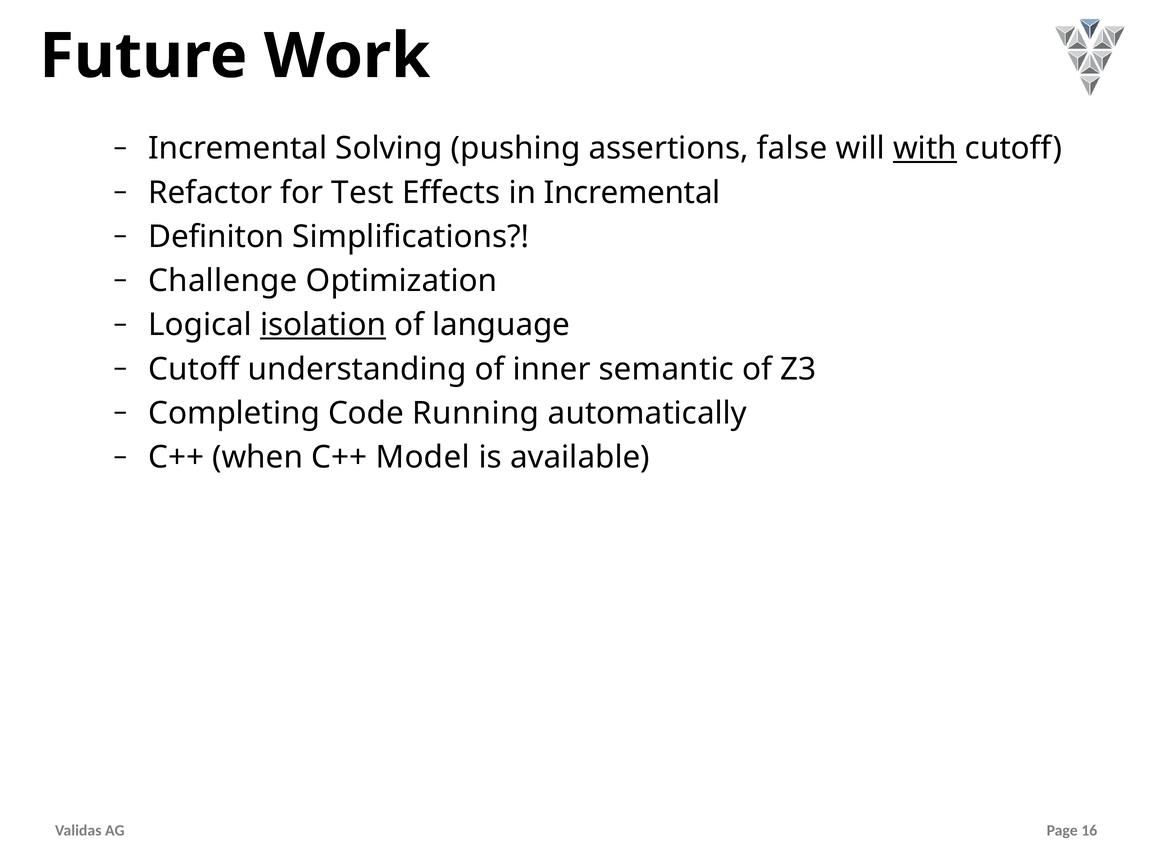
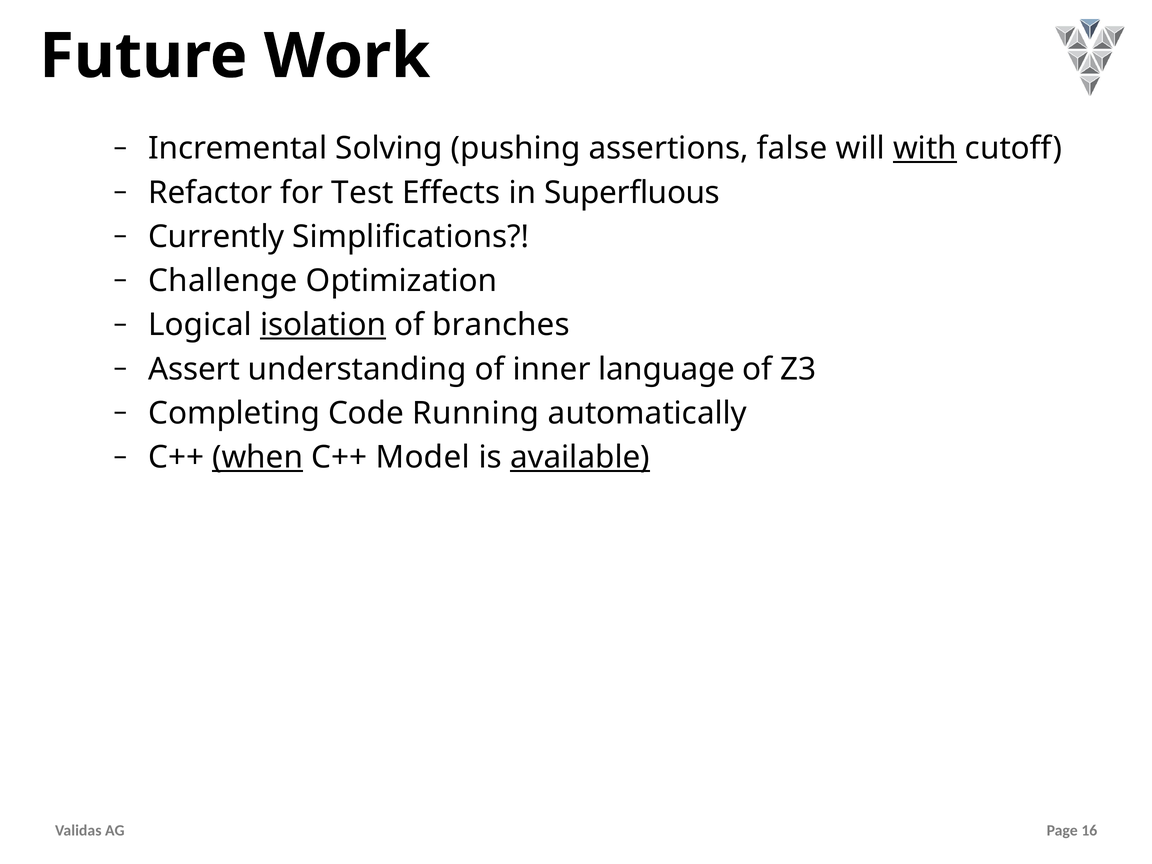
in Incremental: Incremental -> Superfluous (632, 193)
Definiton: Definiton -> Currently (216, 237)
language: language -> branches (501, 325)
Cutoff: Cutoff -> Assert (194, 369)
semantic: semantic -> language (667, 369)
when underline: none -> present (258, 457)
available underline: none -> present (580, 457)
